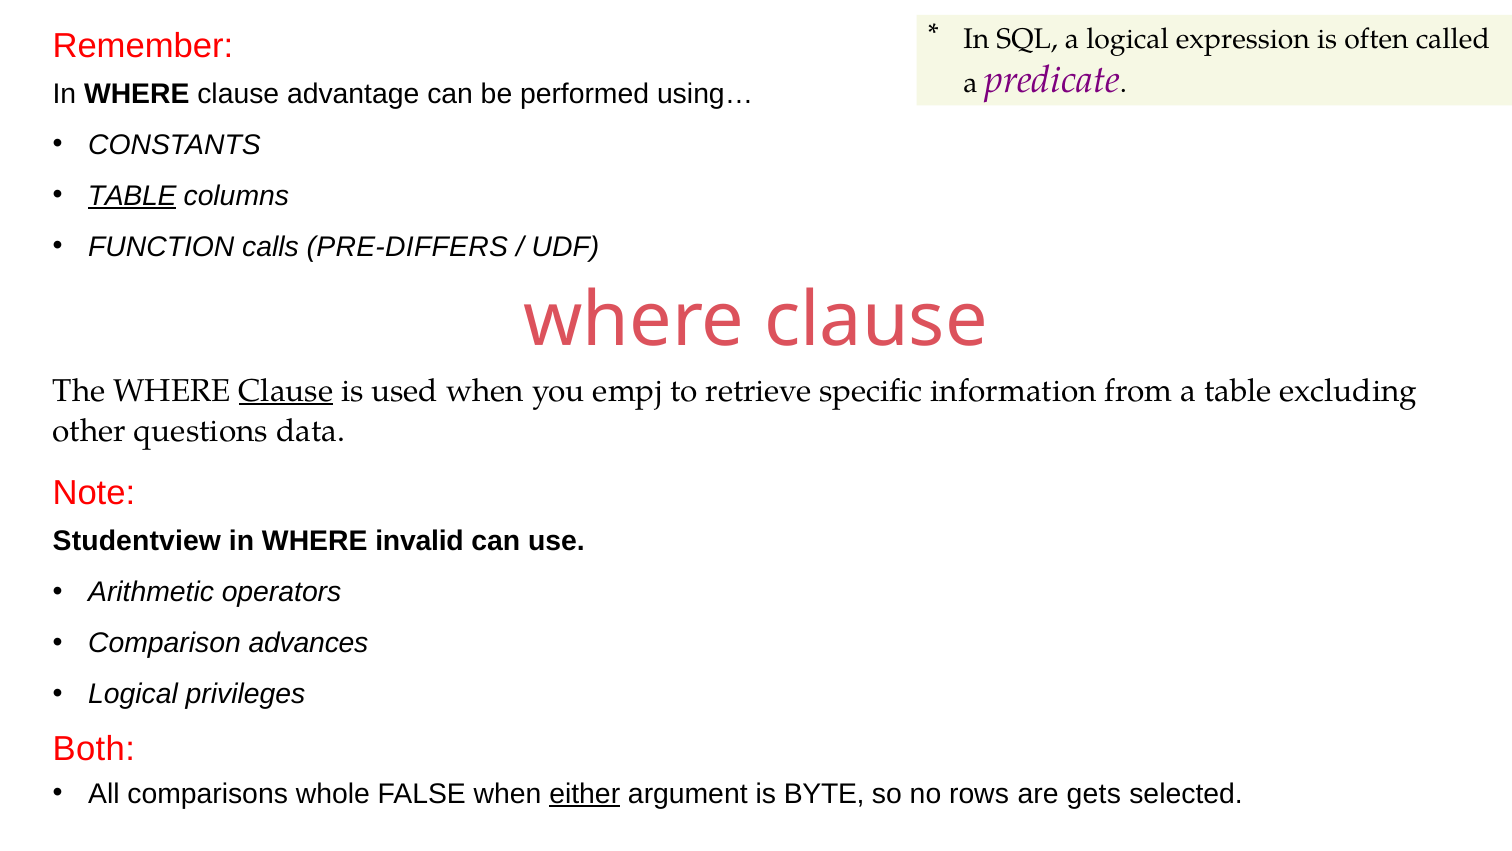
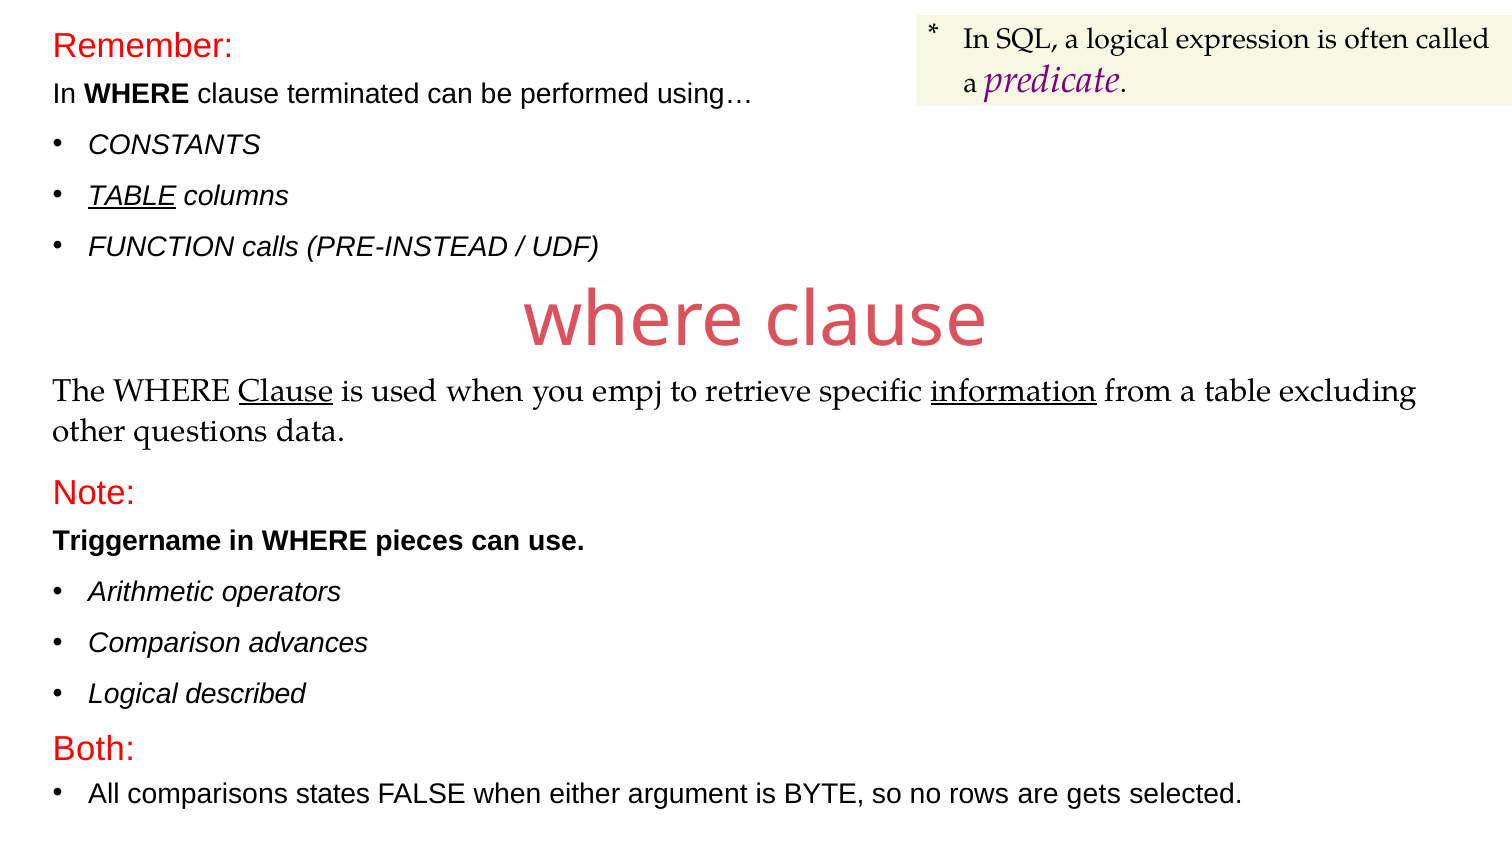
advantage: advantage -> terminated (353, 94)
PRE-DIFFERS: PRE-DIFFERS -> PRE-INSTEAD (407, 247)
information underline: none -> present (1014, 390)
Studentview: Studentview -> Triggername (137, 541)
invalid: invalid -> pieces (419, 541)
privileges: privileges -> described (246, 694)
whole: whole -> states (333, 794)
either underline: present -> none (585, 794)
